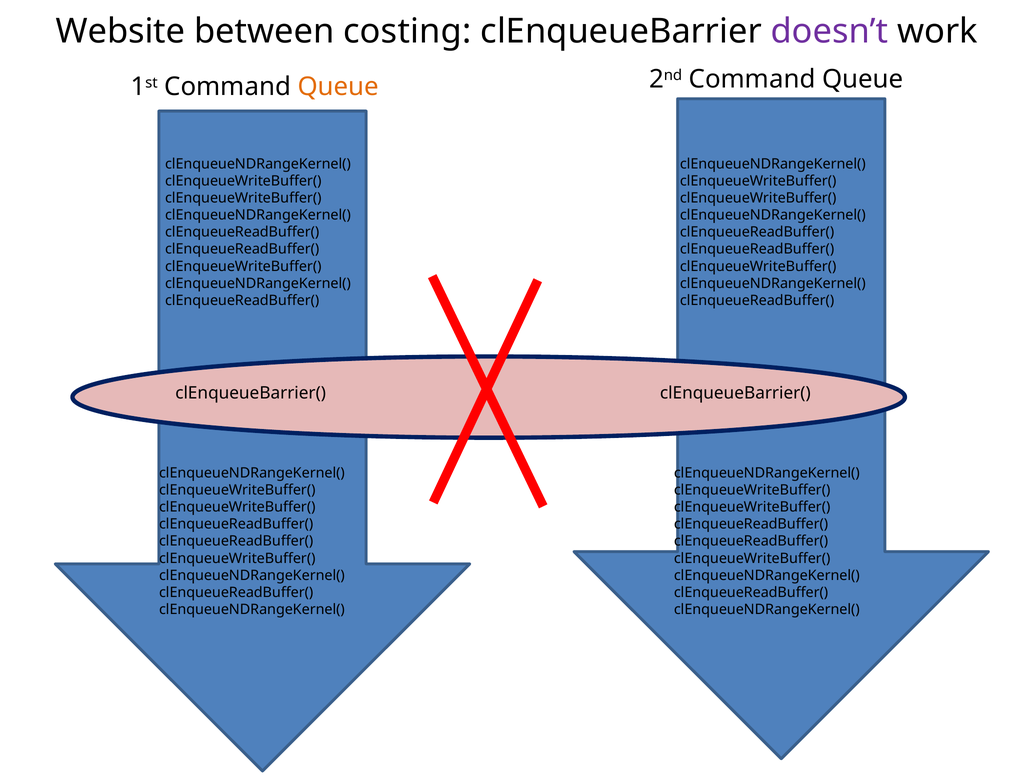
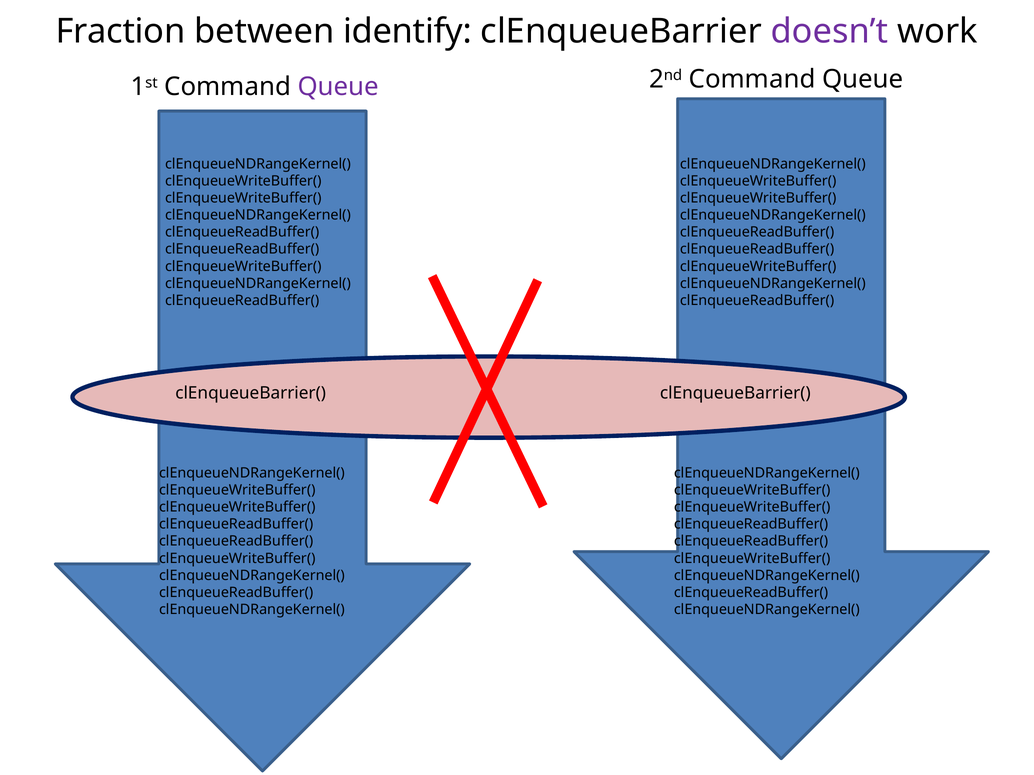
Website: Website -> Fraction (121, 31)
costing: costing -> identify (408, 31)
Queue colour: orange -> purple (338, 87)
